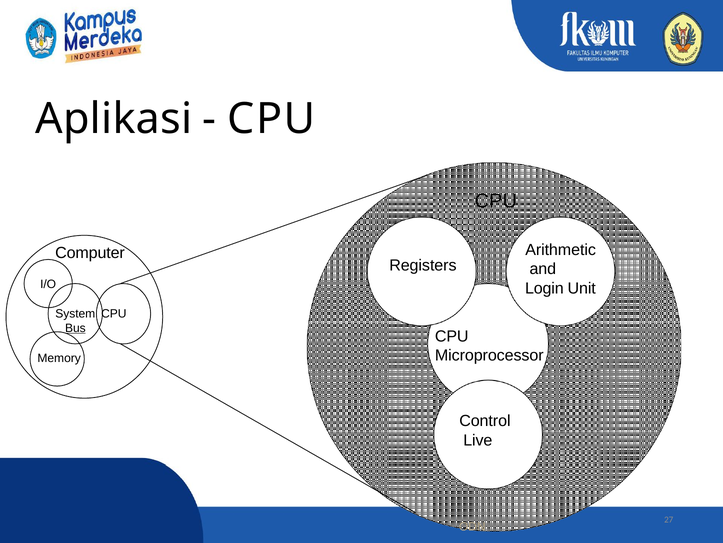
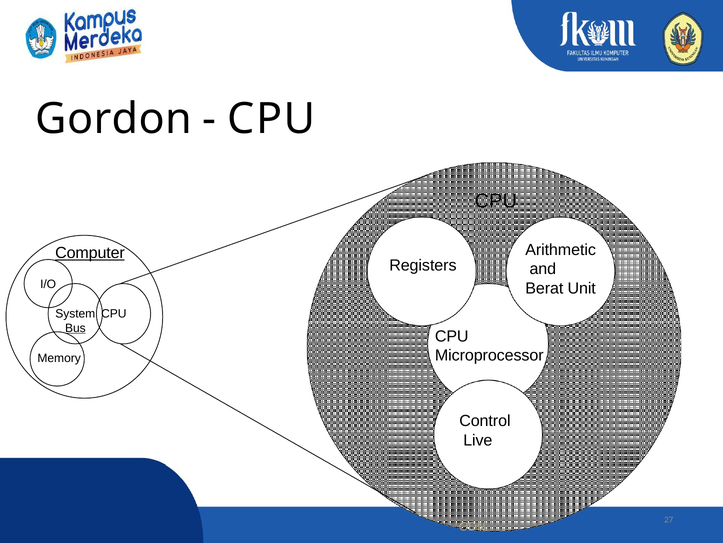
Aplikasi: Aplikasi -> Gordon (114, 119)
Computer underline: none -> present (90, 253)
Login: Login -> Berat (544, 288)
